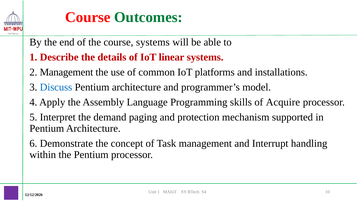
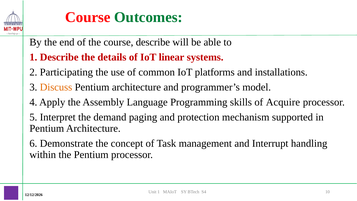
course systems: systems -> describe (153, 42)
2 Management: Management -> Participating (66, 72)
Discuss colour: blue -> orange (56, 87)
